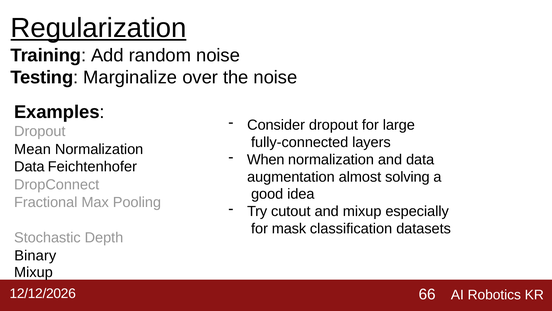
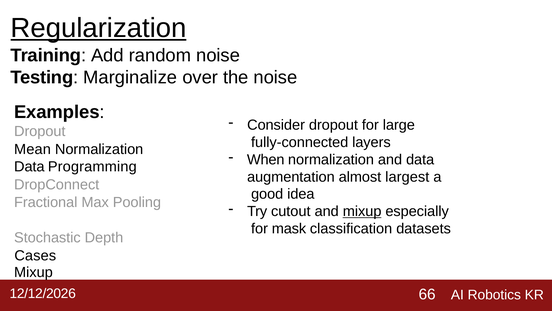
Feichtenhofer: Feichtenhofer -> Programming (92, 166)
solving: solving -> largest (407, 177)
mixup underline: none -> present (362, 211)
Binary: Binary -> Cases (35, 255)
